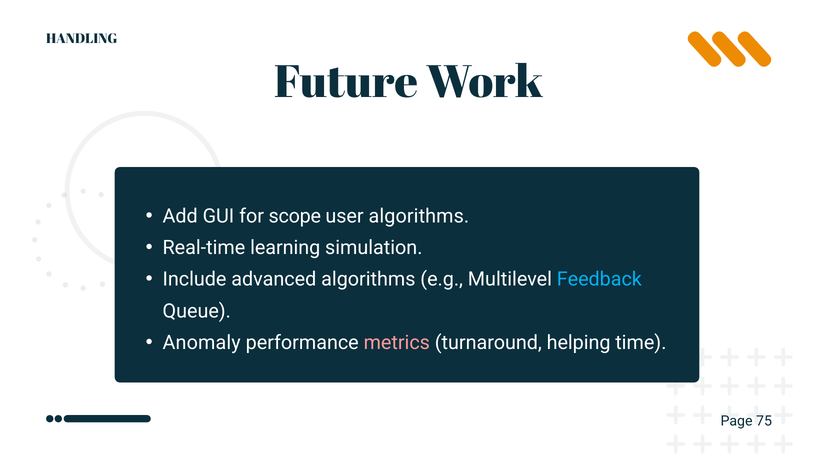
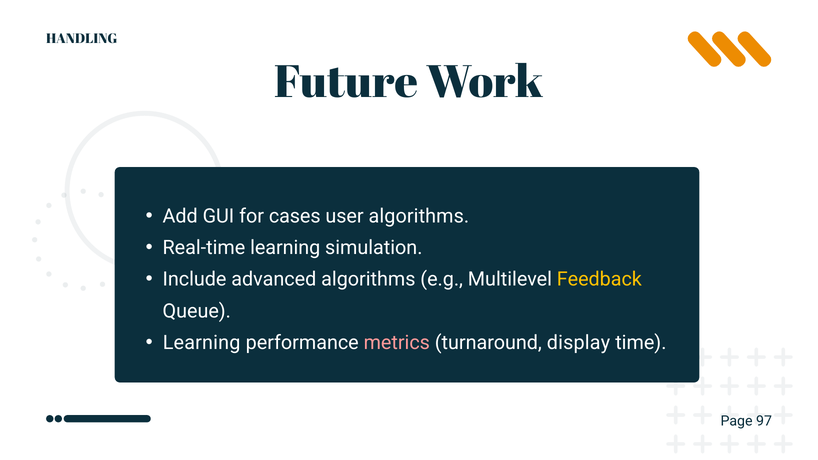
scope: scope -> cases (295, 216)
Feedback colour: light blue -> yellow (599, 279)
Anomaly: Anomaly -> Learning (202, 343)
helping: helping -> display (578, 343)
75: 75 -> 97 (764, 421)
